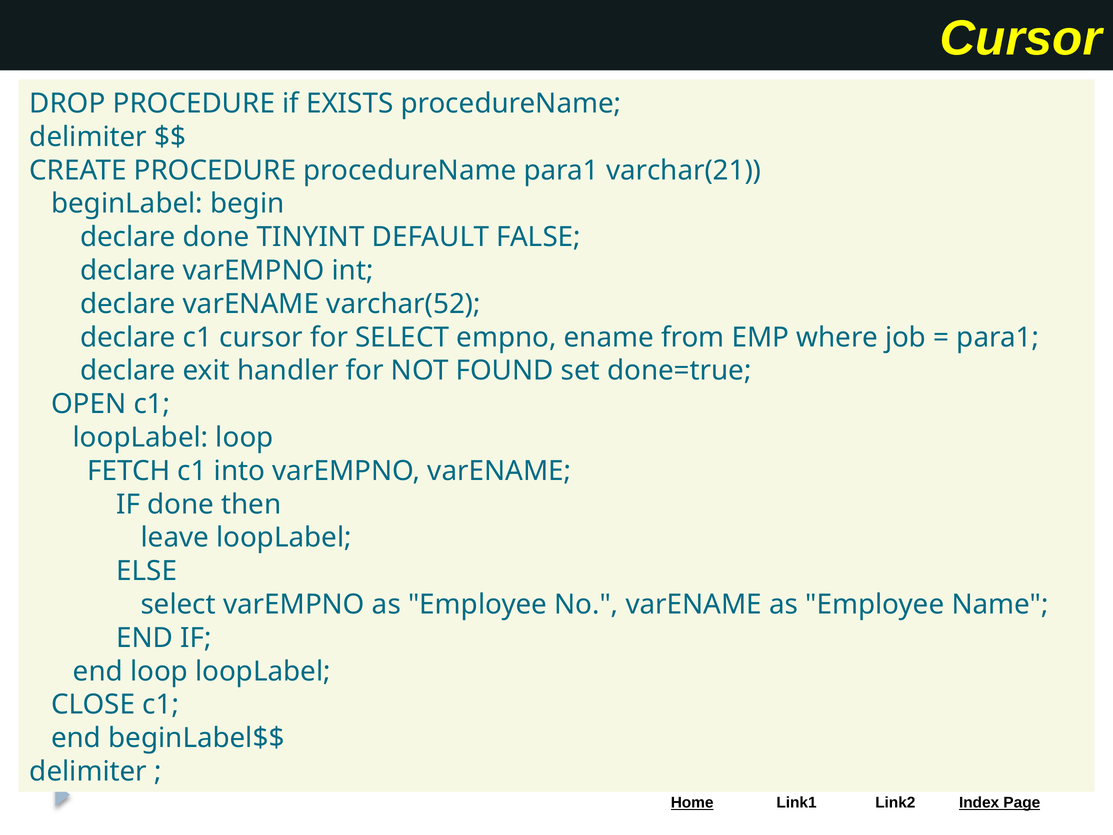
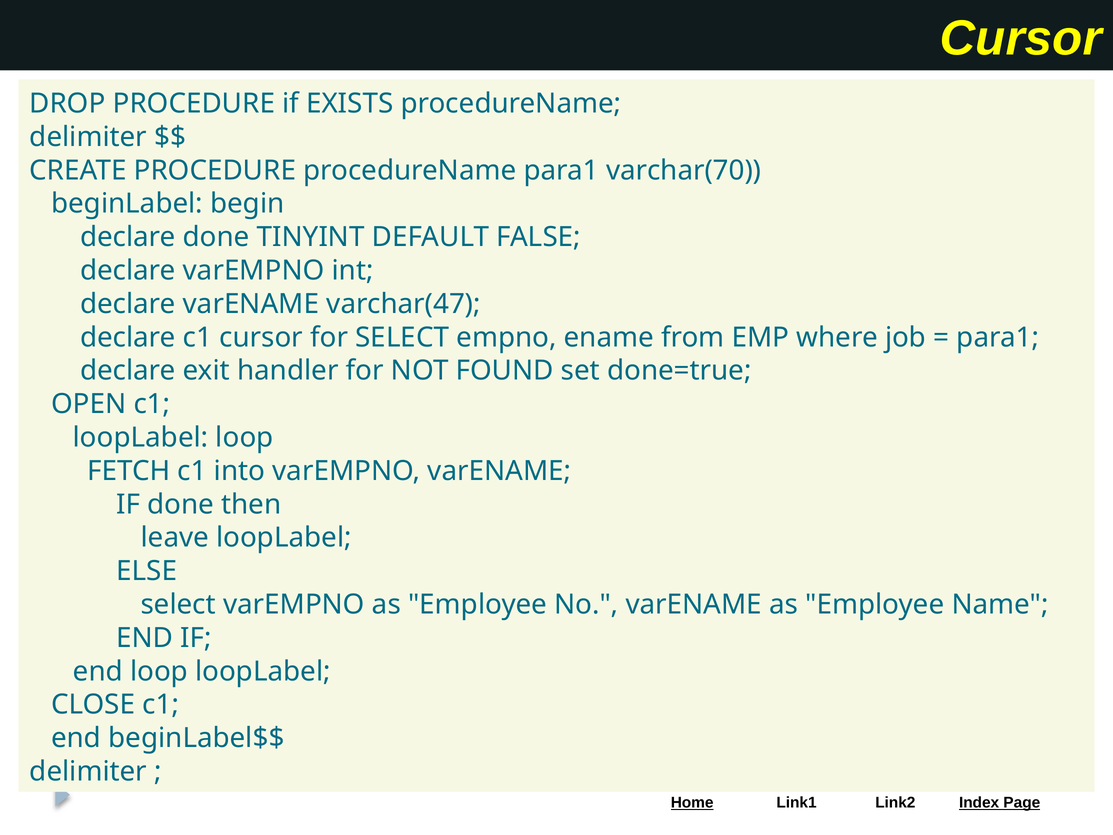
varchar(21: varchar(21 -> varchar(70 (684, 170)
varchar(52: varchar(52 -> varchar(47 (404, 304)
